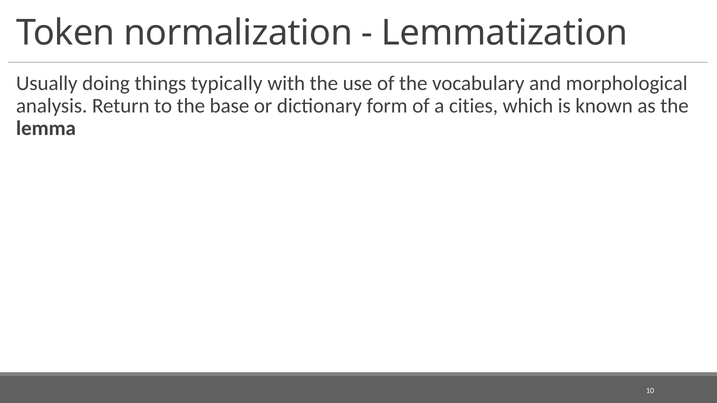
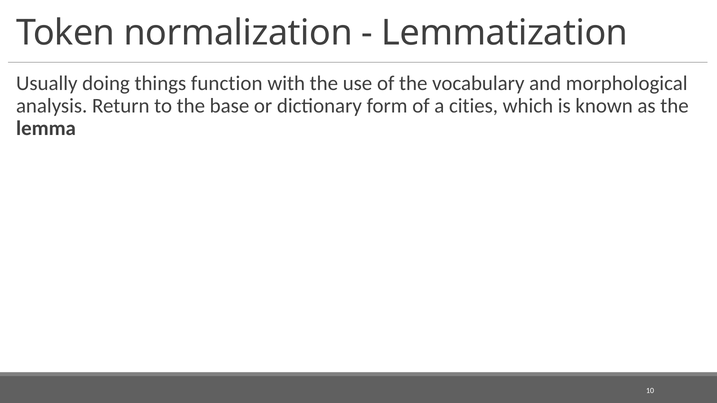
typically: typically -> function (227, 83)
